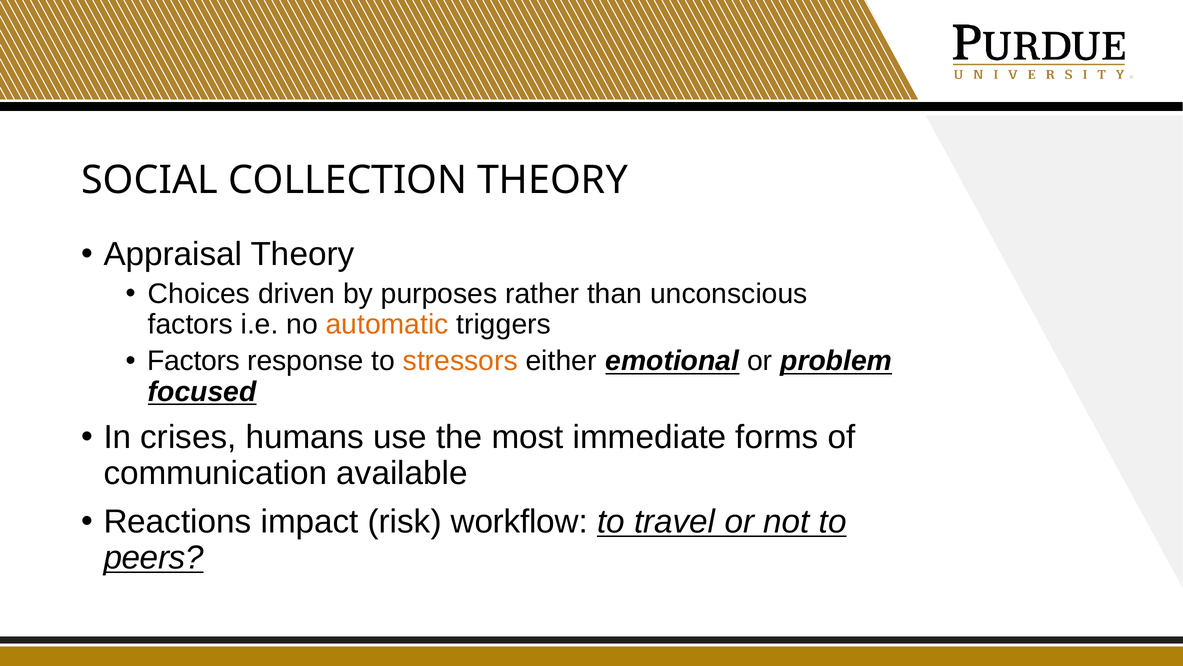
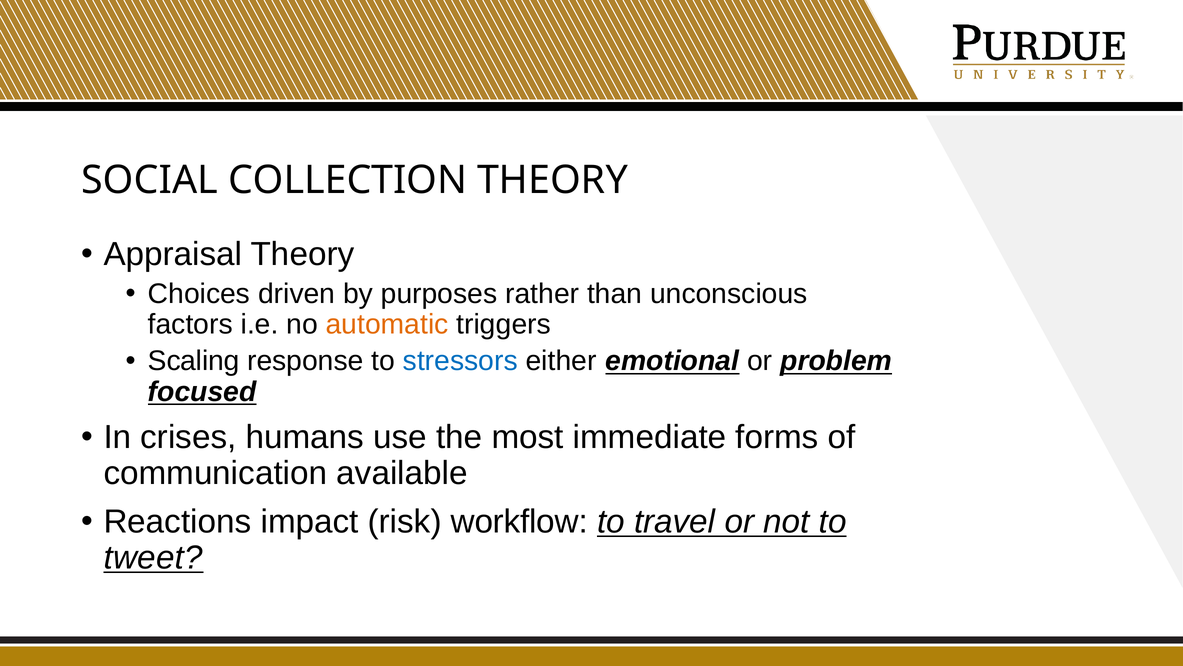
Factors: Factors -> Scaling (194, 361)
stressors colour: orange -> blue (460, 361)
peers: peers -> tweet (153, 557)
